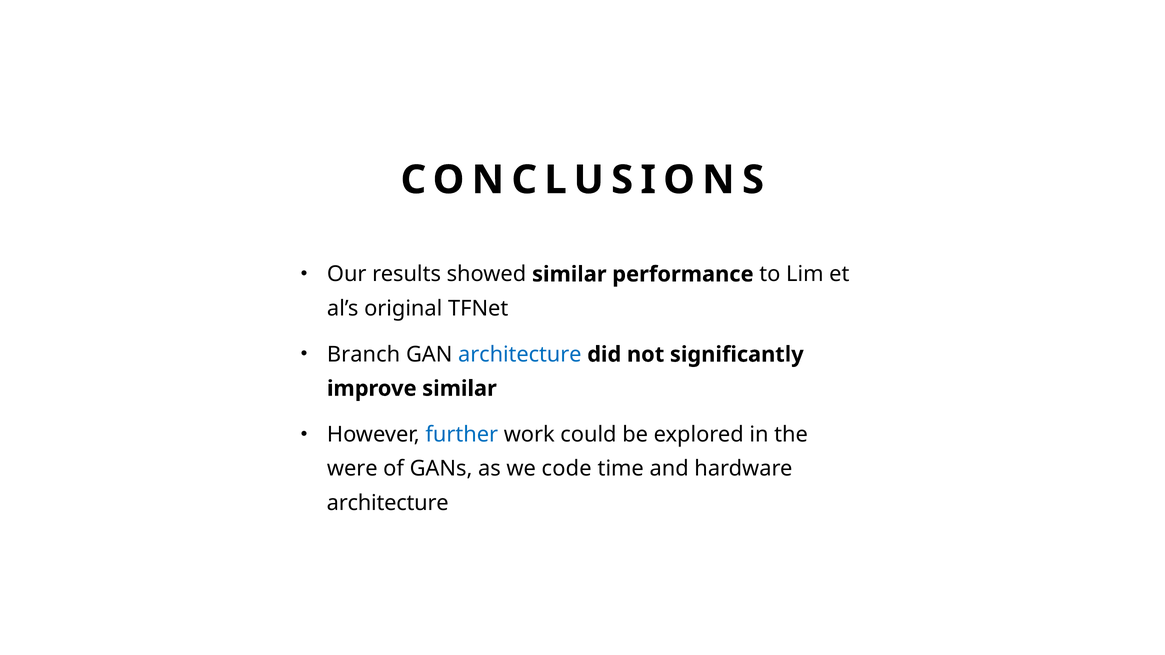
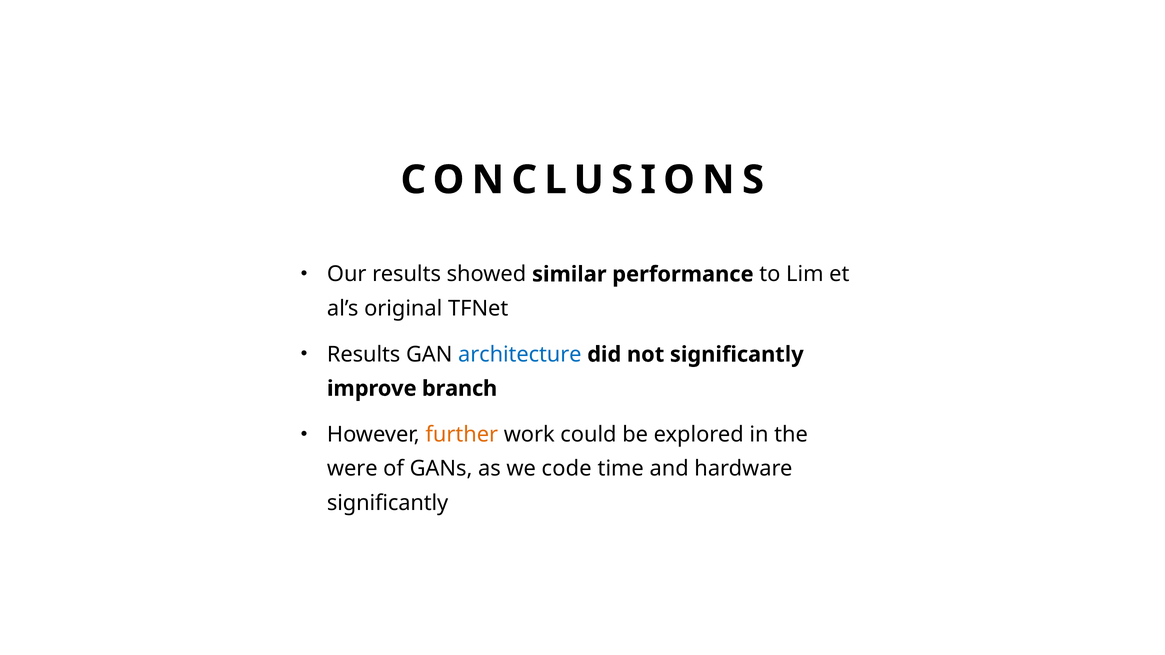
Branch: Branch -> Results (364, 355)
improve similar: similar -> branch (460, 389)
further colour: blue -> orange (462, 435)
architecture: architecture -> significantly (388, 503)
